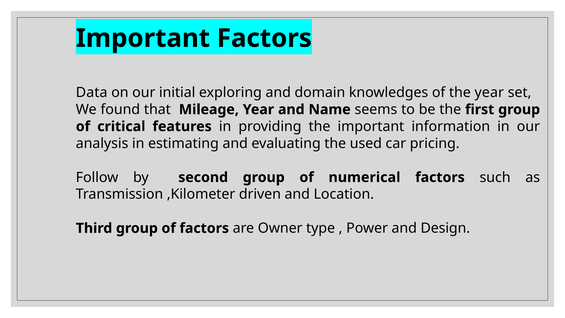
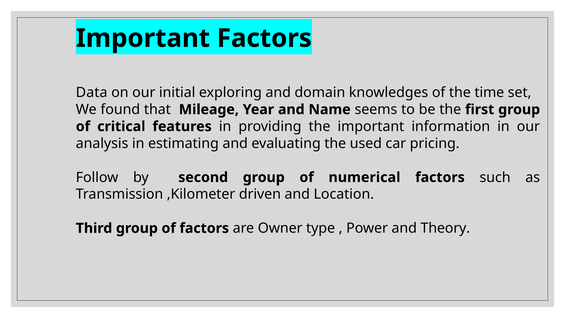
the year: year -> time (489, 93)
Design: Design -> Theory (445, 228)
